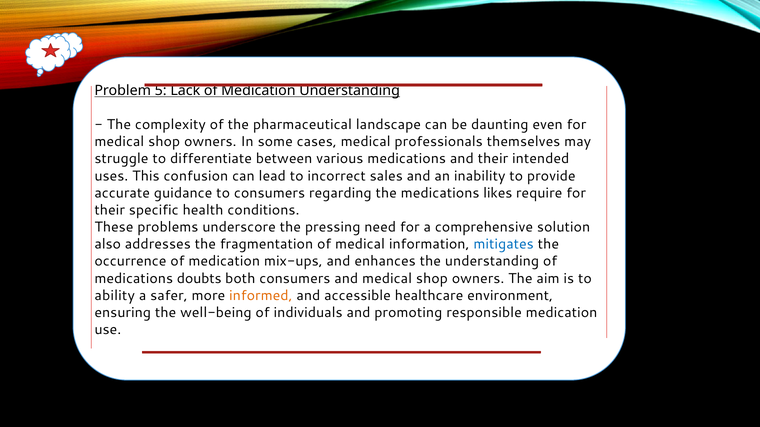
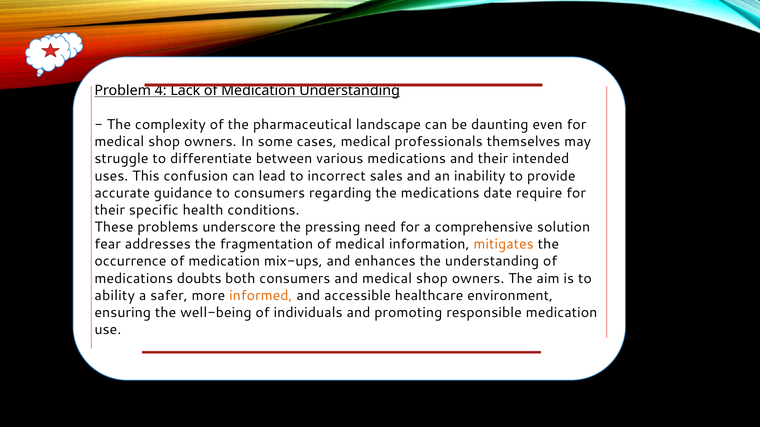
5: 5 -> 4 (161, 91)
likes: likes -> date (498, 193)
also: also -> fear (108, 244)
mitigates colour: blue -> orange (504, 244)
